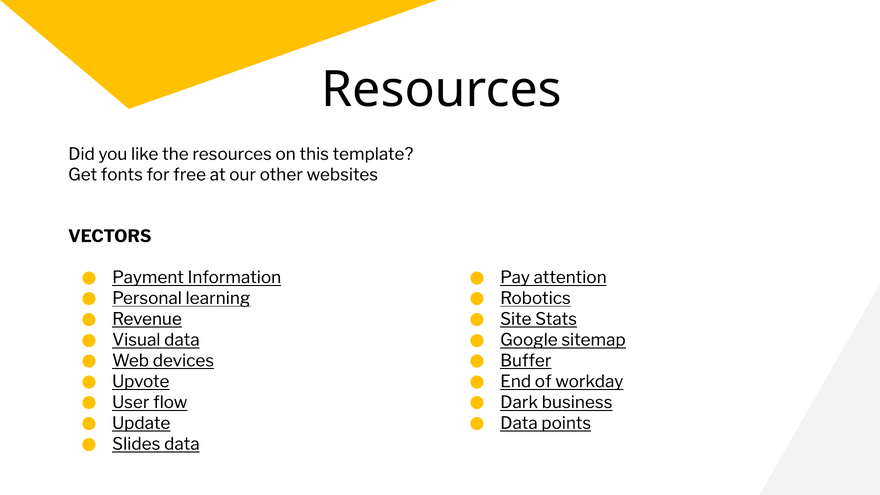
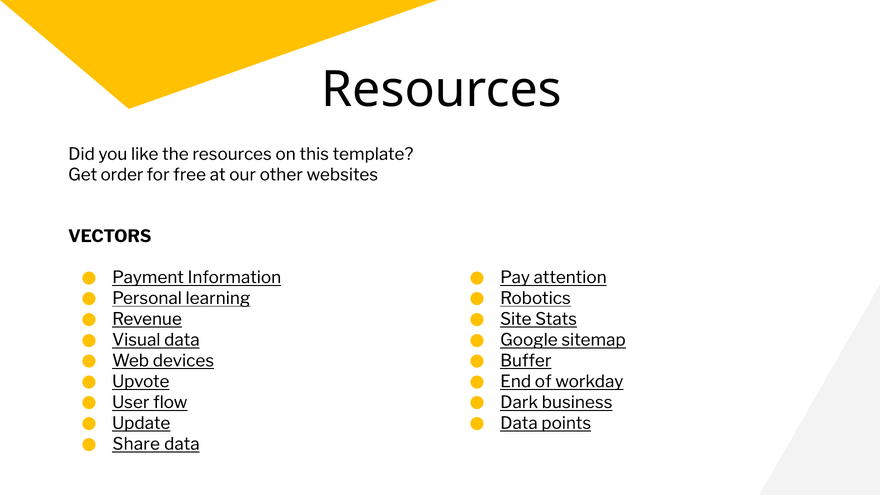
fonts: fonts -> order (122, 175)
Slides: Slides -> Share (136, 444)
